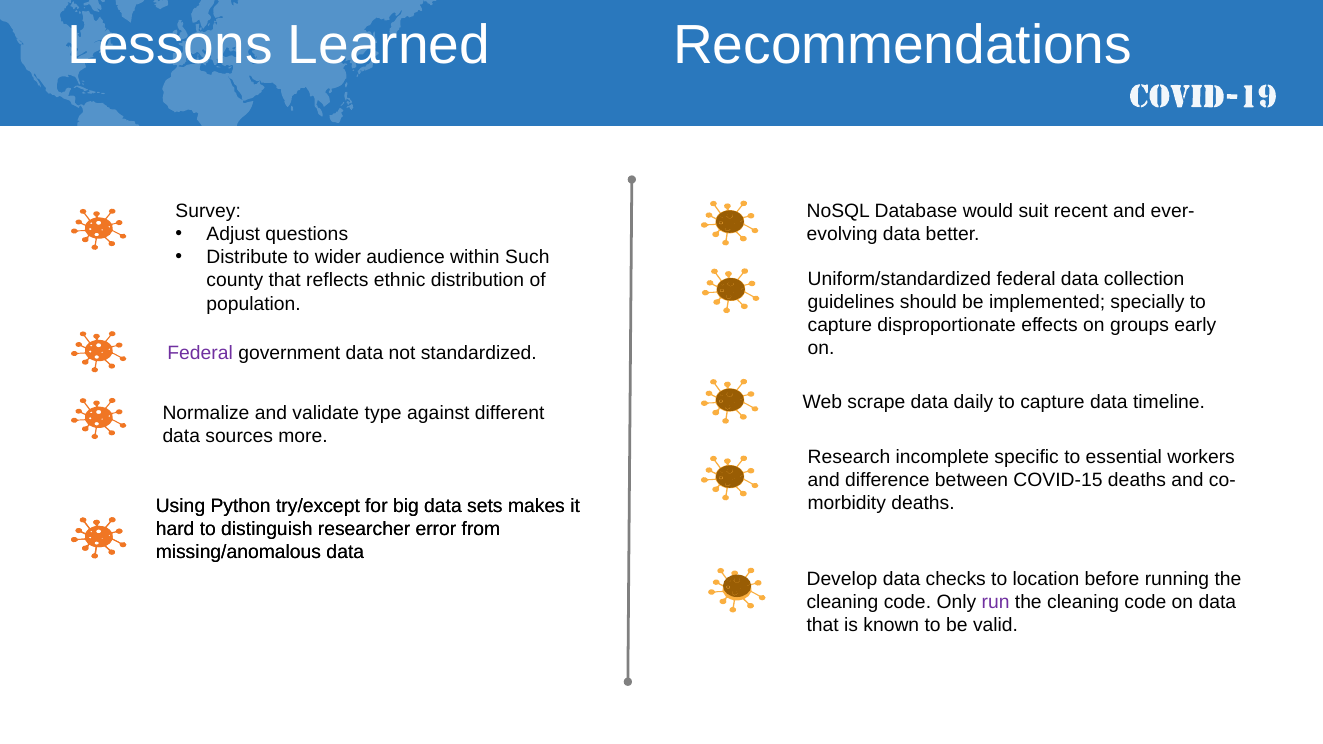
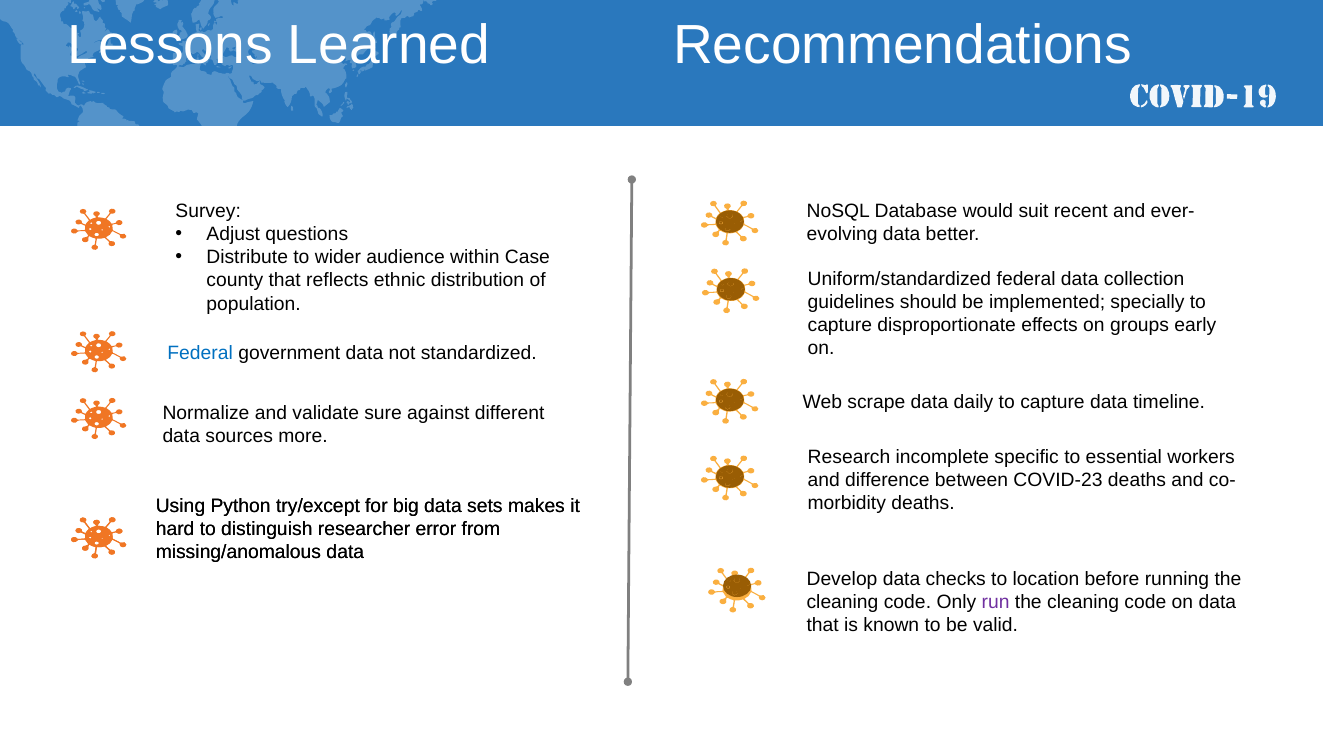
Such: Such -> Case (527, 257)
Federal colour: purple -> blue (200, 353)
type: type -> sure (383, 413)
COVID-15: COVID-15 -> COVID-23 (1058, 480)
